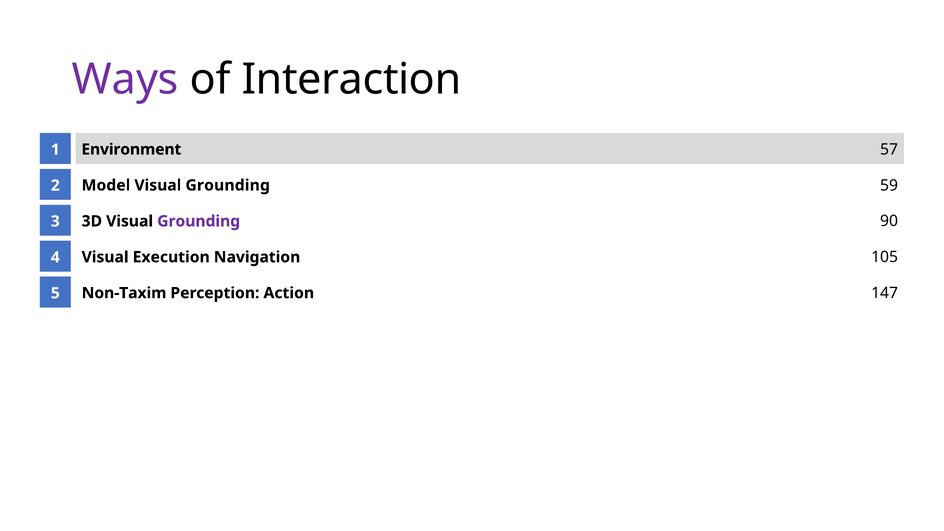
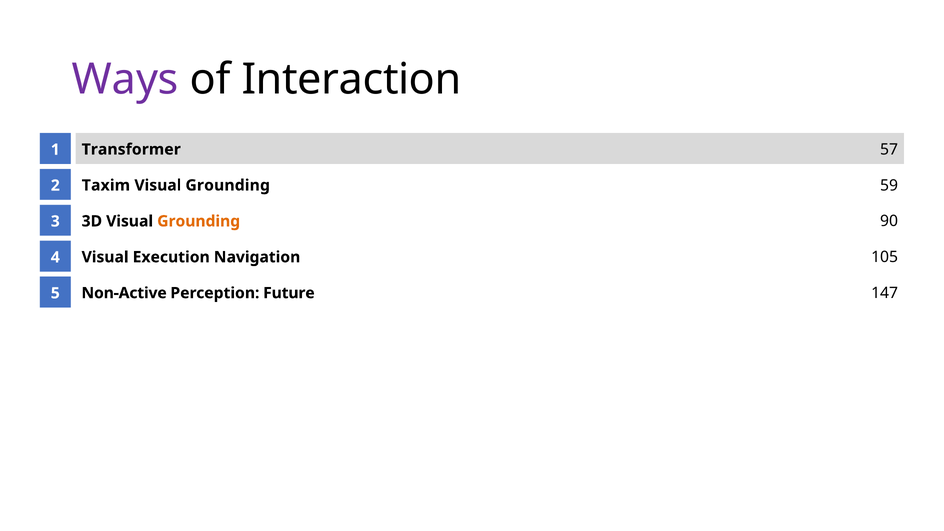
Environment: Environment -> Transformer (131, 149)
Model: Model -> Taxim (106, 185)
Grounding colour: purple -> orange (199, 221)
Non-Taxim: Non-Taxim -> Non-Active (124, 293)
Action: Action -> Future (289, 293)
